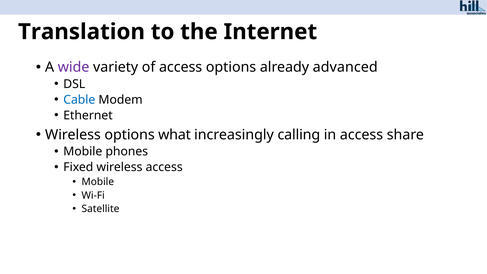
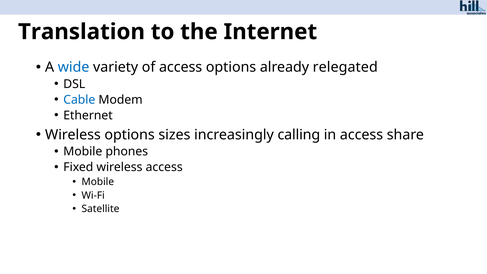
wide colour: purple -> blue (74, 67)
advanced: advanced -> relegated (345, 67)
what: what -> sizes (174, 135)
